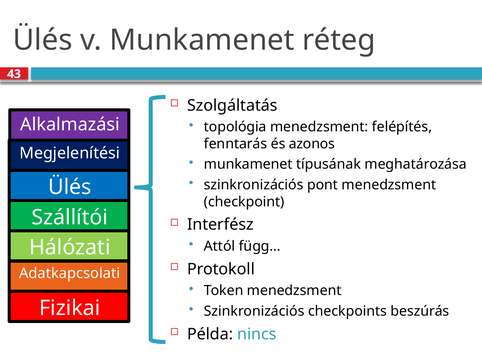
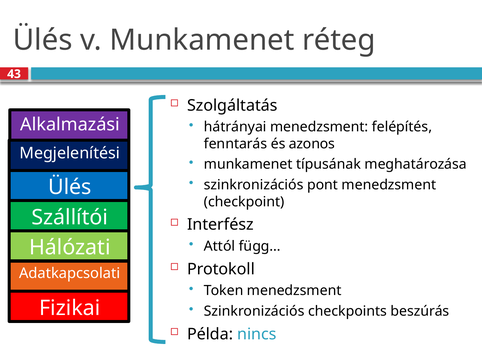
topológia: topológia -> hátrányai (235, 127)
